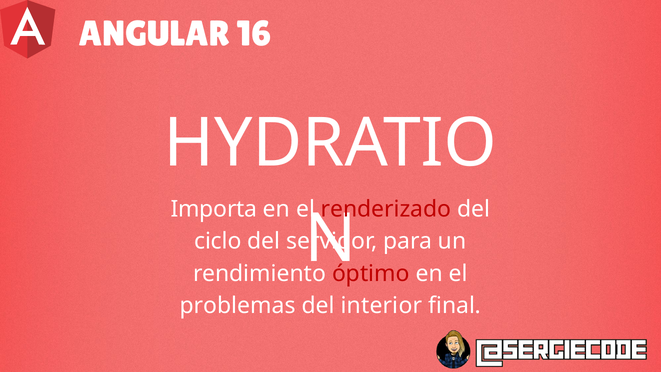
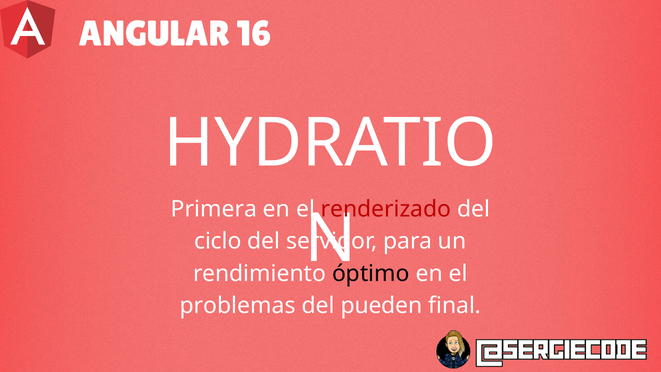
Importa: Importa -> Primera (214, 209)
óptimo colour: red -> black (371, 273)
interior: interior -> pueden (382, 305)
